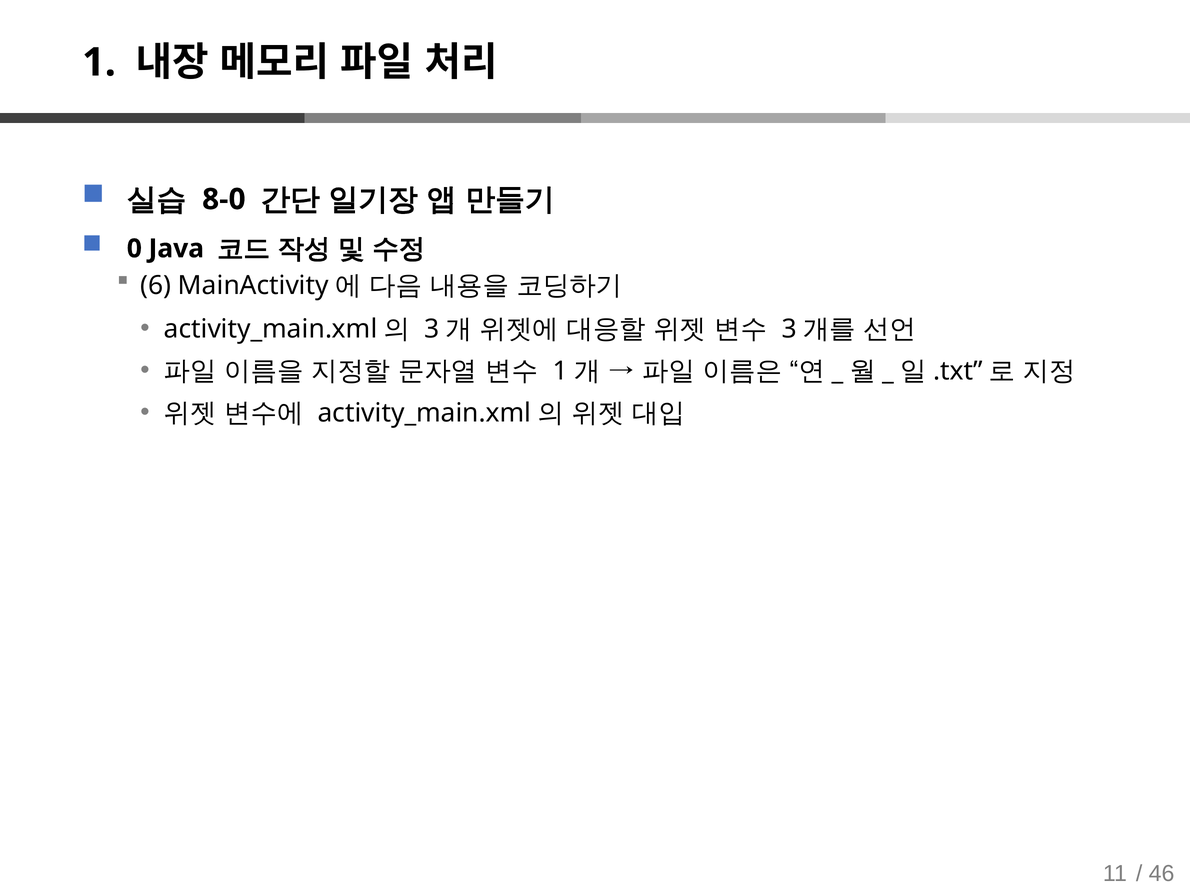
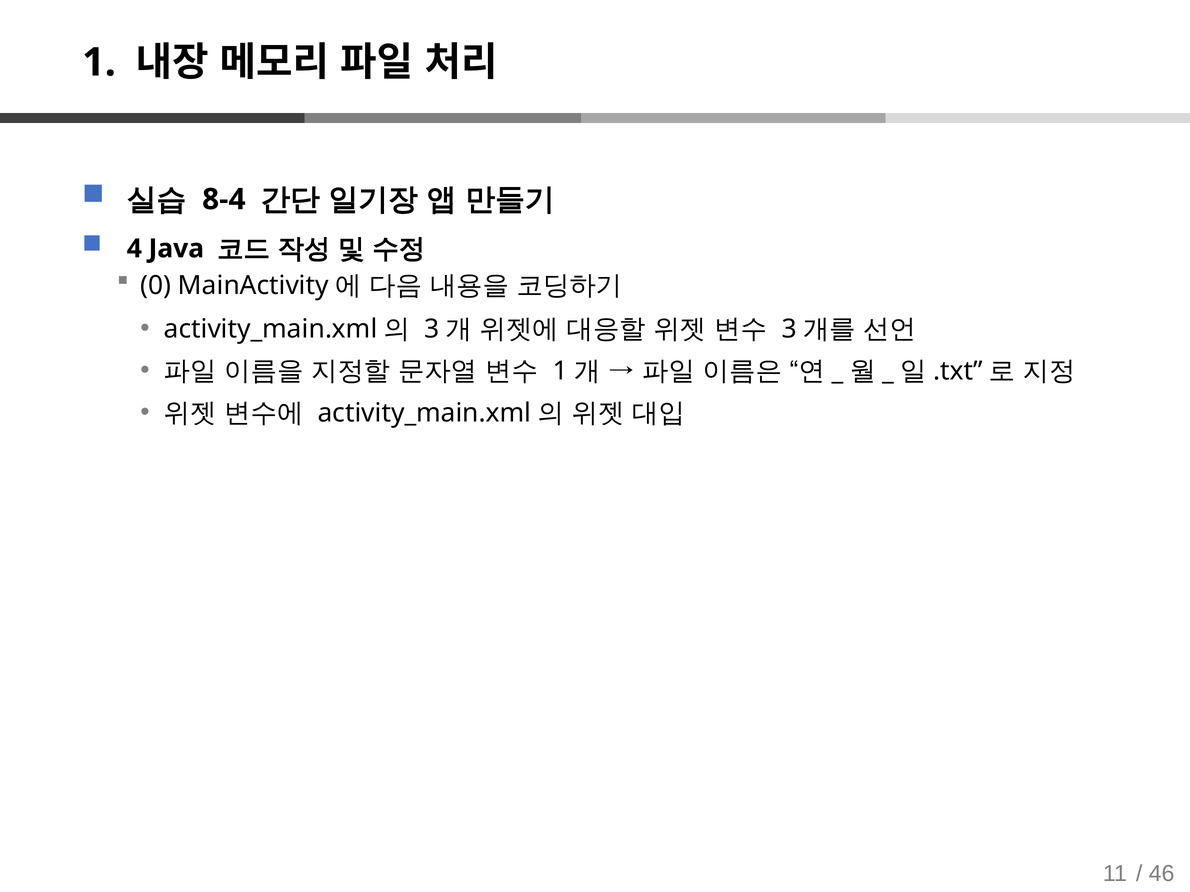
8-0: 8-0 -> 8-4 (224, 199)
0: 0 -> 4 (134, 249)
6: 6 -> 0 (156, 286)
